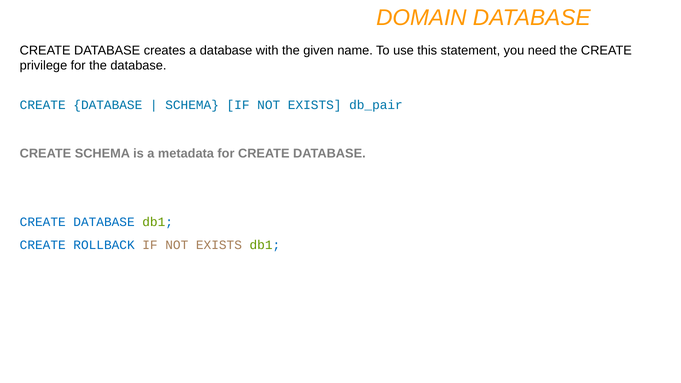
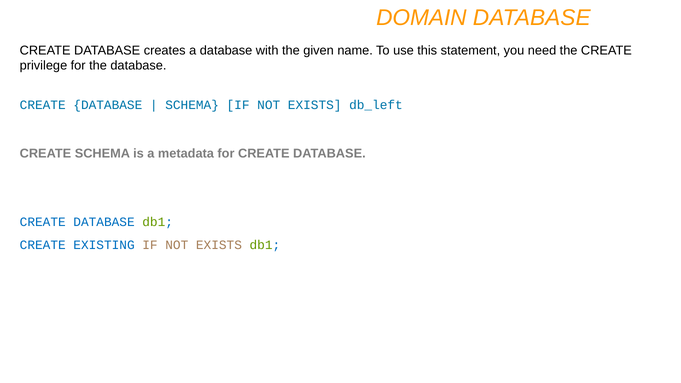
db_pair: db_pair -> db_left (376, 105)
ROLLBACK: ROLLBACK -> EXISTING (104, 245)
